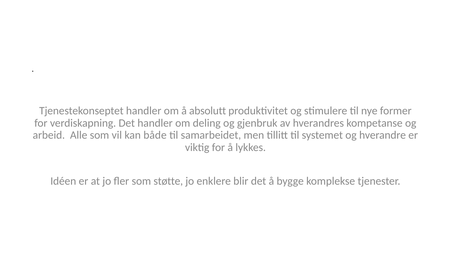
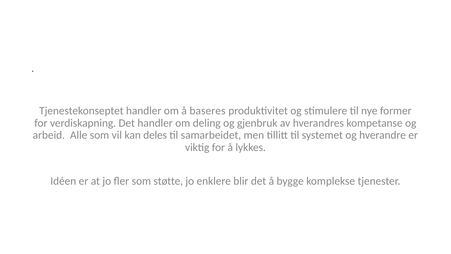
absolutt: absolutt -> baseres (208, 111)
både: både -> deles (155, 135)
